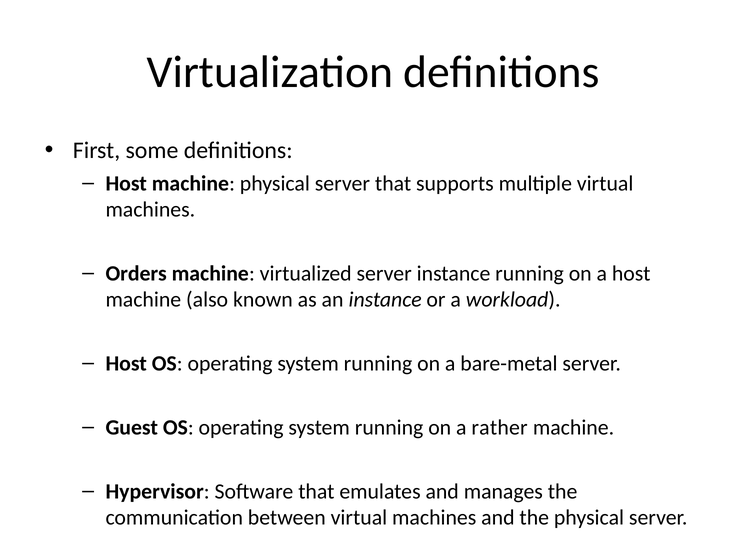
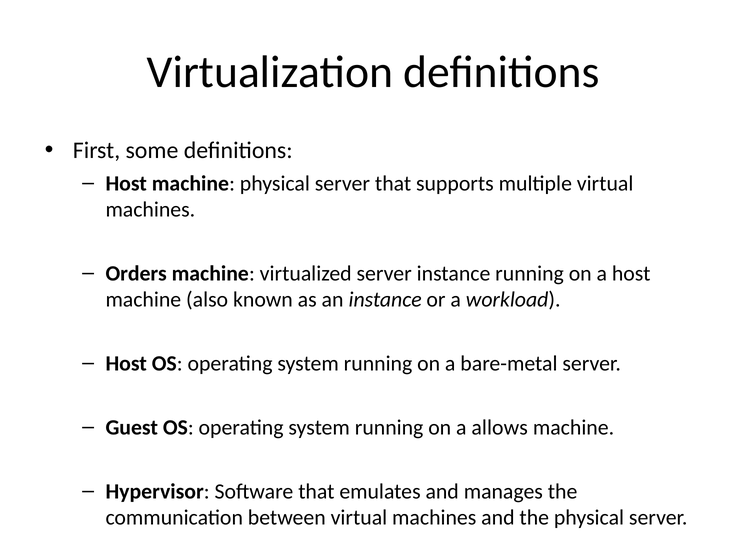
rather: rather -> allows (500, 428)
